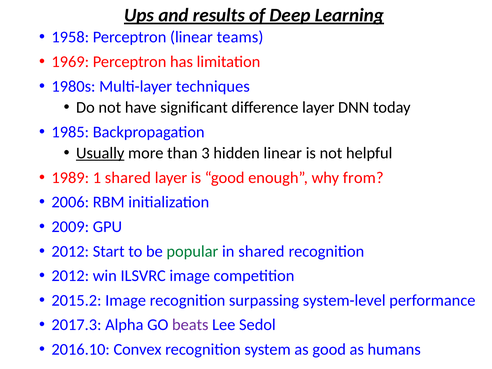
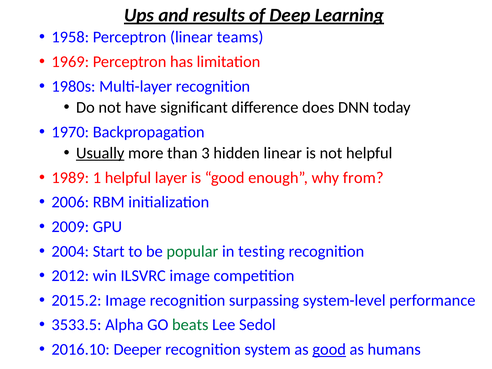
Multi-layer techniques: techniques -> recognition (213, 86)
difference layer: layer -> does (318, 107)
1985: 1985 -> 1970 (70, 132)
1 shared: shared -> helpful (128, 178)
2012: 2012 -> 2004 (70, 251)
in shared: shared -> testing (261, 251)
2017.3: 2017.3 -> 3533.5 (76, 325)
beats colour: purple -> green (190, 325)
Convex: Convex -> Deeper (138, 349)
good underline: none -> present (329, 349)
